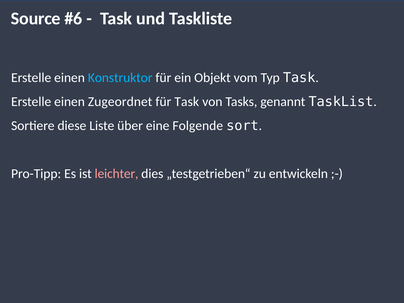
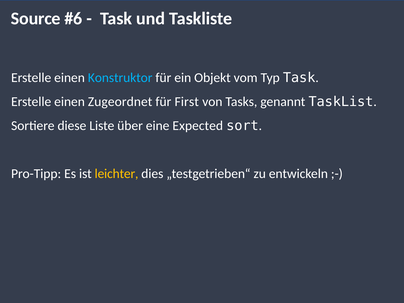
für Task: Task -> First (187, 102)
Folgende: Folgende -> Expected (198, 126)
leichter colour: pink -> yellow (117, 174)
